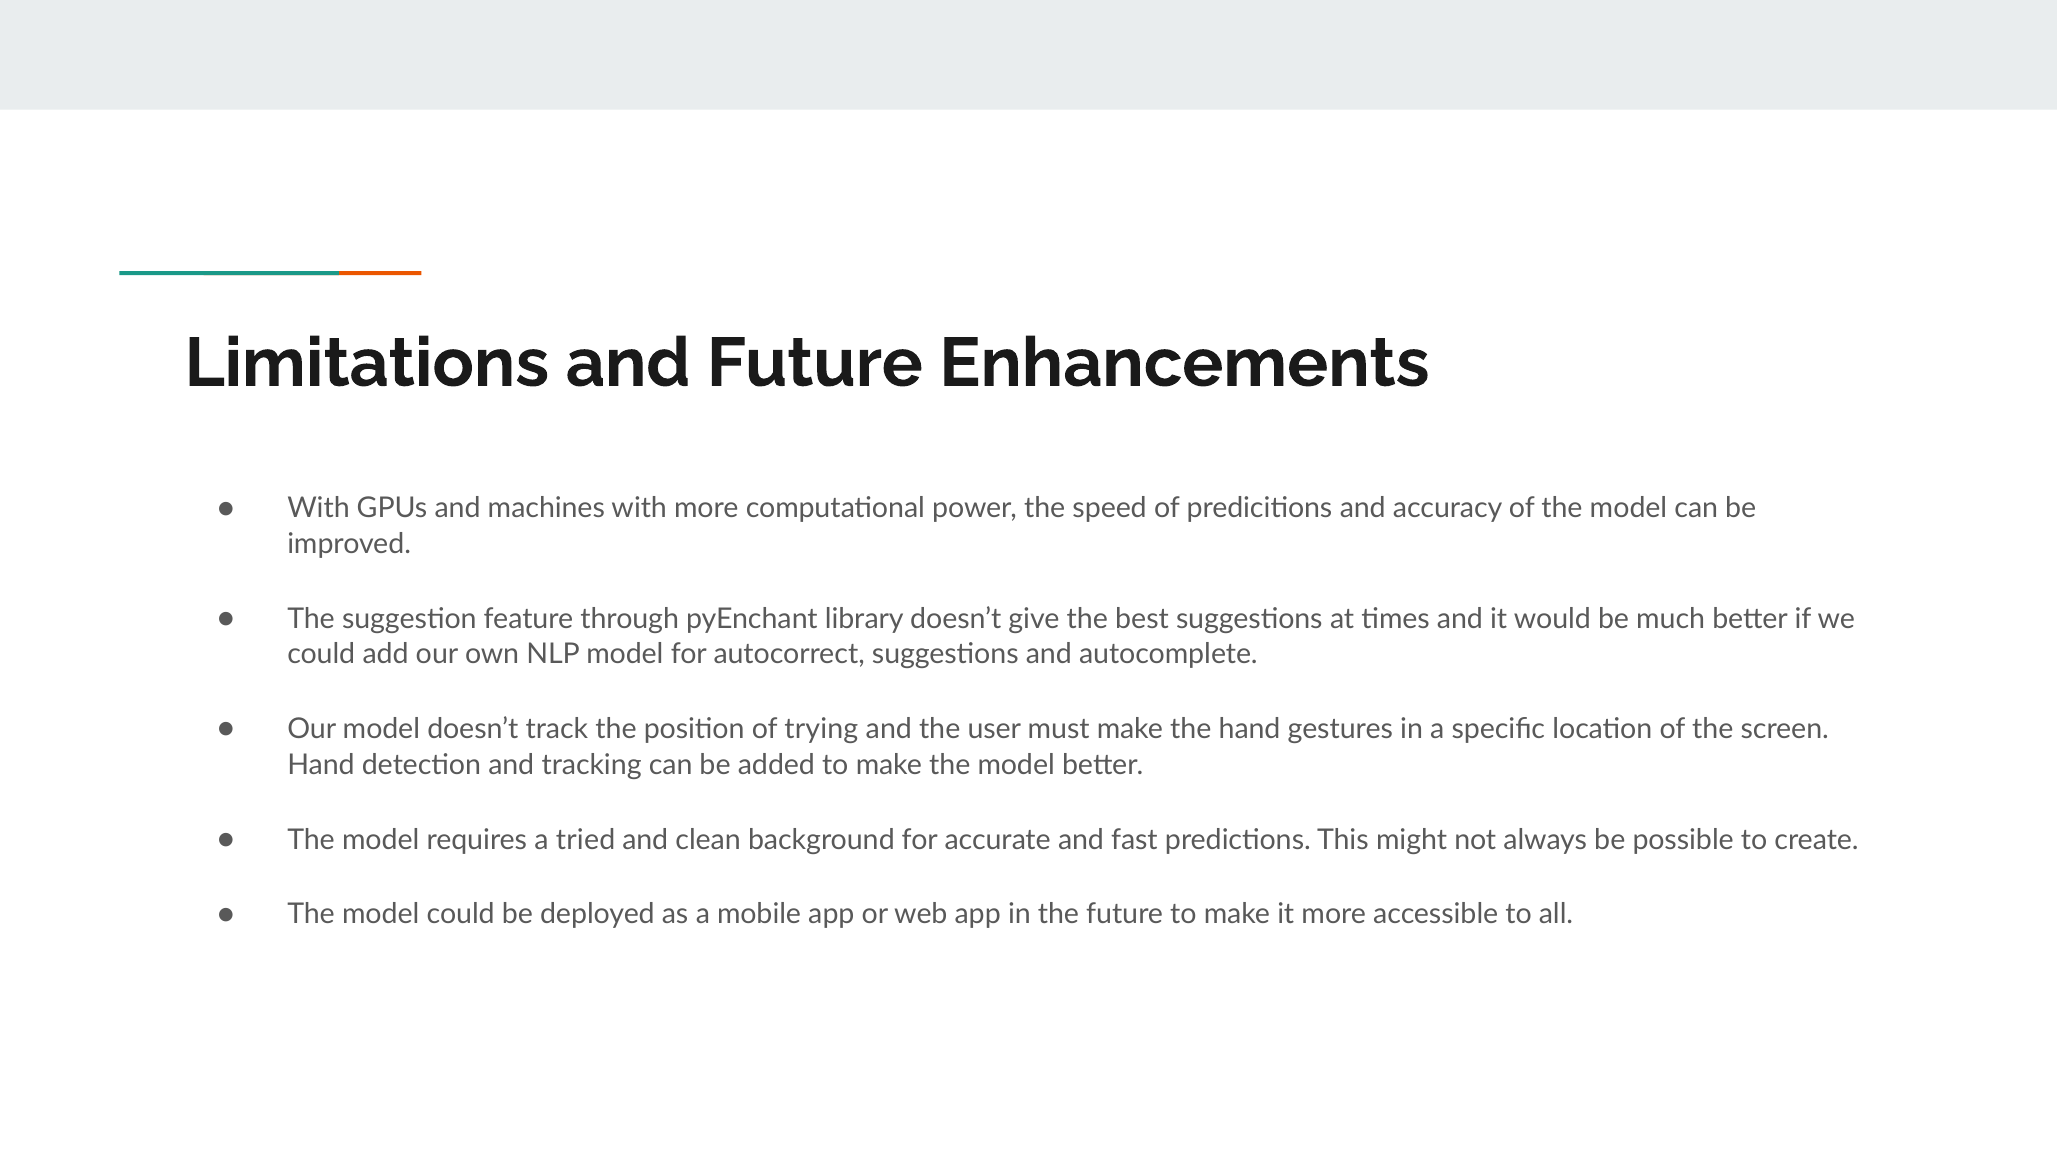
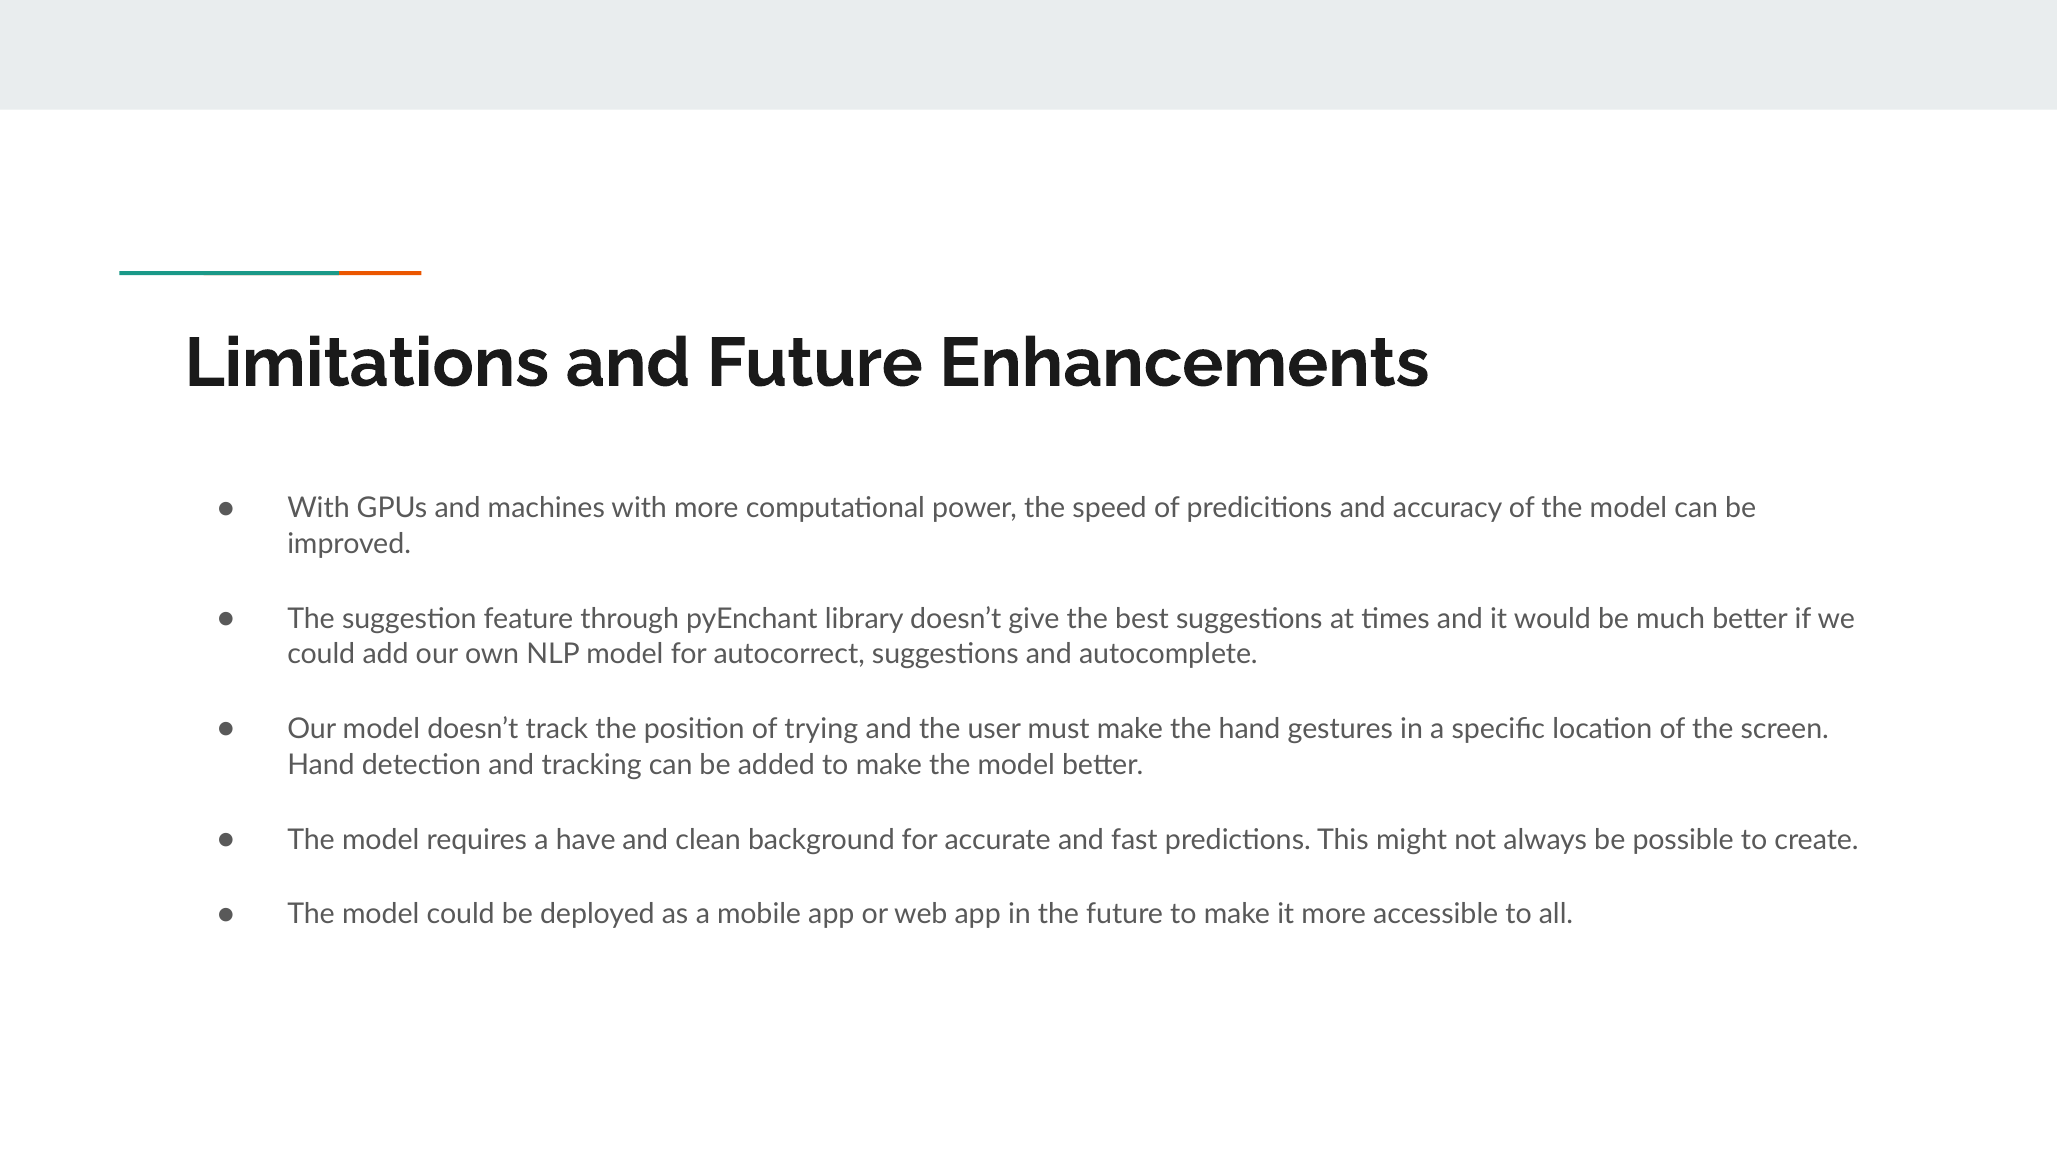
tried: tried -> have (586, 840)
